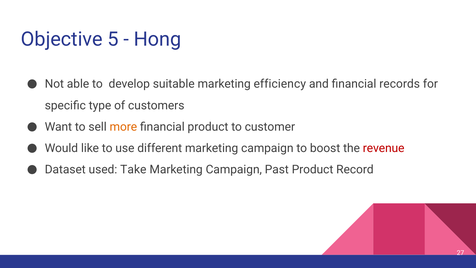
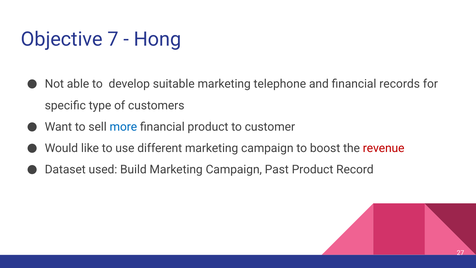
5: 5 -> 7 (113, 39)
efficiency: efficiency -> telephone (280, 84)
more colour: orange -> blue (123, 127)
Take: Take -> Build (133, 170)
